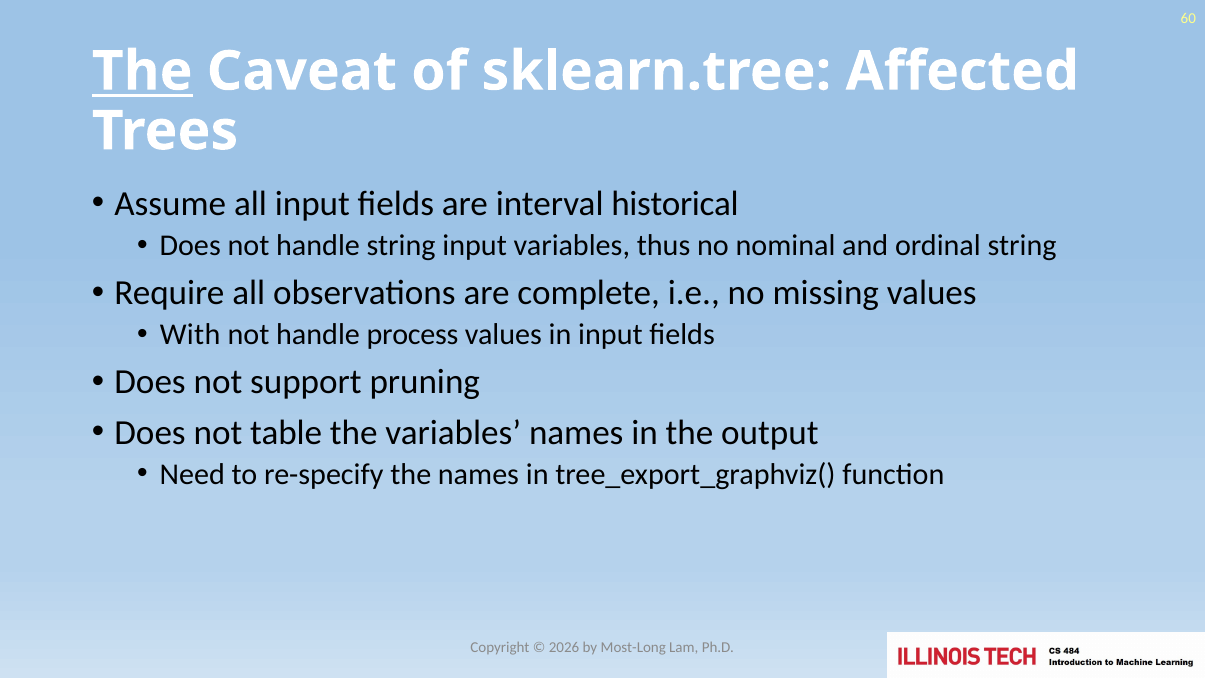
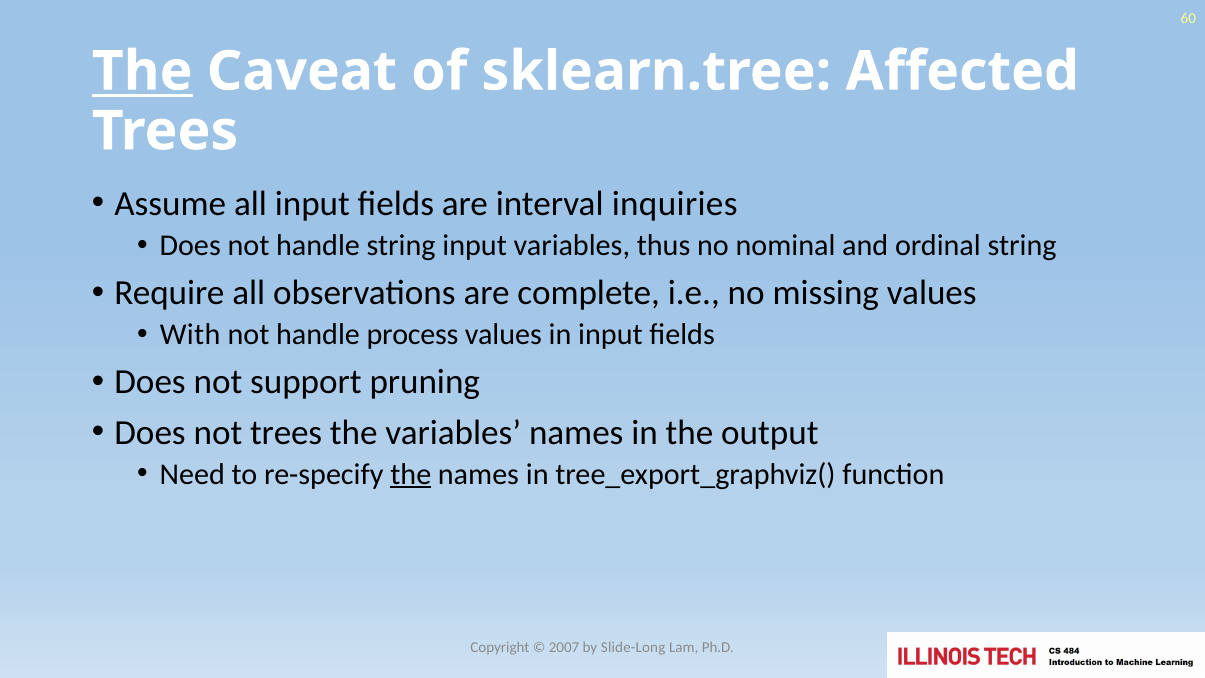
historical: historical -> inquiries (675, 204)
not table: table -> trees (286, 433)
the underline: none -> present (411, 474)
2026: 2026 -> 2007 (564, 647)
Most-Long: Most-Long -> Slide-Long (633, 647)
